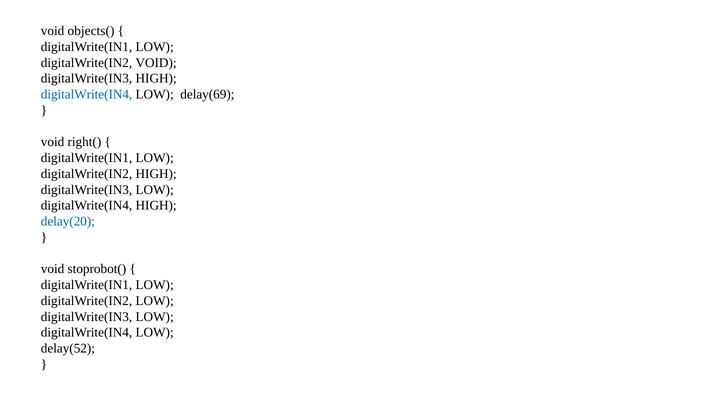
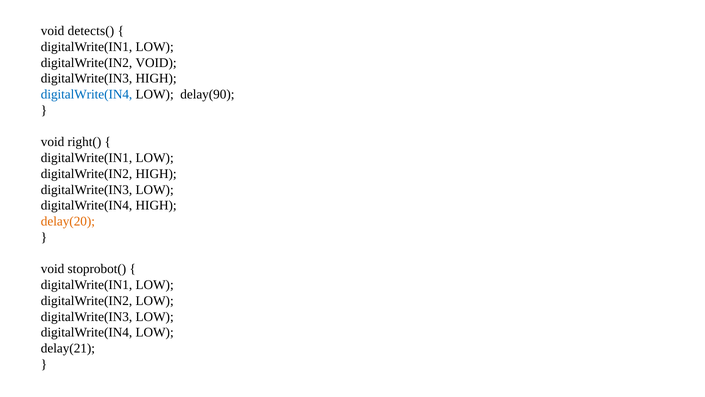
objects(: objects( -> detects( (91, 31)
delay(69: delay(69 -> delay(90 (207, 94)
delay(20 colour: blue -> orange (68, 221)
delay(52: delay(52 -> delay(21 (68, 348)
